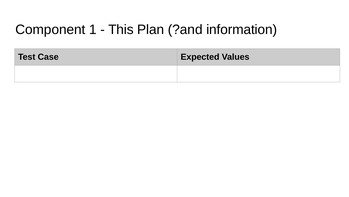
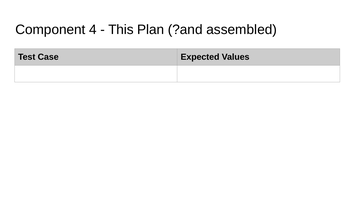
1: 1 -> 4 (93, 30)
information: information -> assembled (242, 30)
